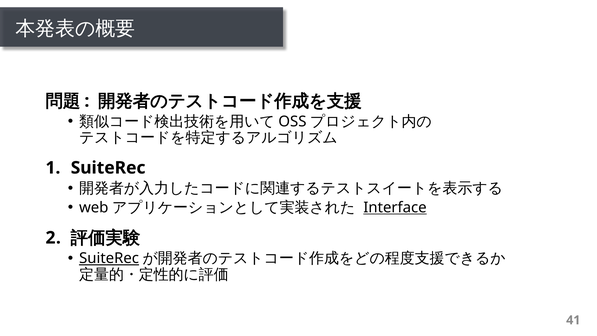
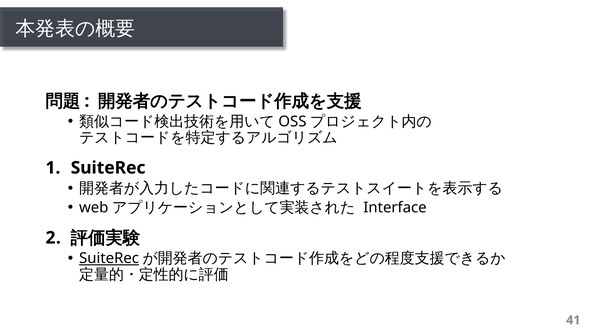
Interface underline: present -> none (395, 208)
